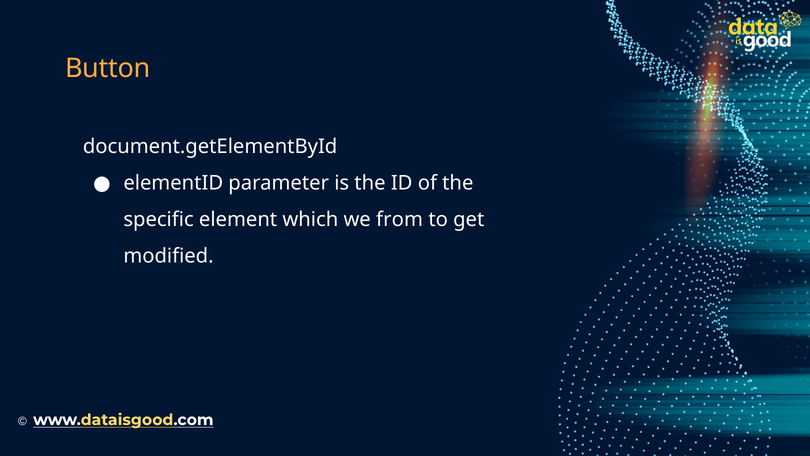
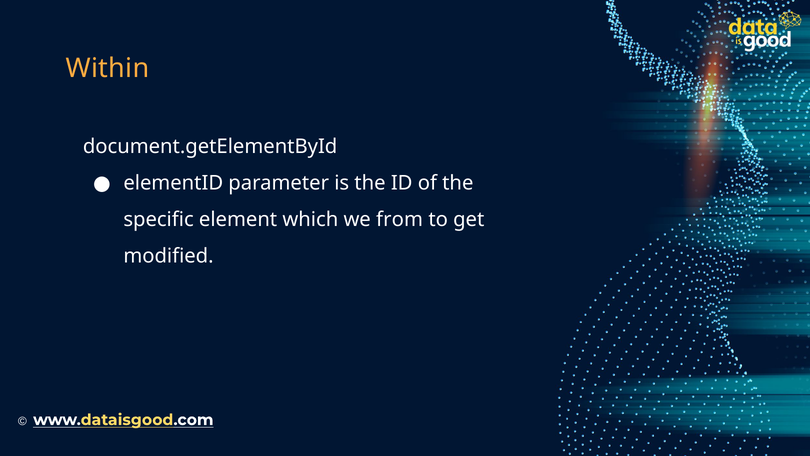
Button: Button -> Within (107, 68)
